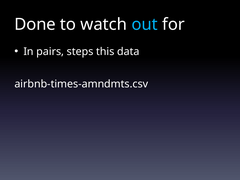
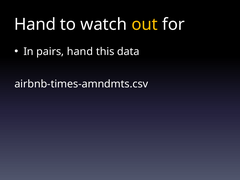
Done: Done -> Hand (35, 24)
out colour: light blue -> yellow (145, 24)
pairs steps: steps -> hand (80, 52)
